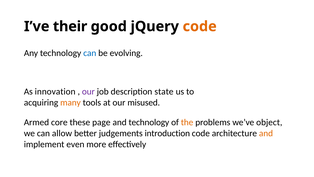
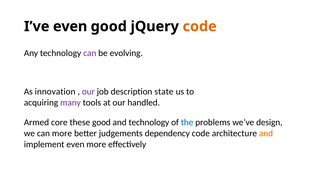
I’ve their: their -> even (70, 26)
can colour: blue -> purple (90, 53)
many colour: orange -> purple (70, 102)
misused: misused -> handled (144, 102)
these page: page -> good (101, 122)
the colour: orange -> blue (187, 122)
object: object -> design (269, 122)
can allow: allow -> more (62, 133)
introduction: introduction -> dependency (167, 133)
